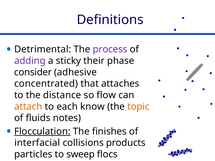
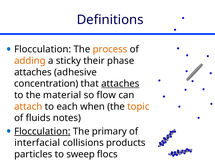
Detrimental: Detrimental -> Flocculation (43, 49)
process colour: purple -> orange (110, 49)
adding colour: purple -> orange (30, 61)
consider: consider -> attaches (33, 72)
concentrated: concentrated -> concentration (46, 84)
attaches underline: none -> present (120, 84)
distance: distance -> material (62, 95)
know: know -> when (93, 107)
finishes: finishes -> primary (109, 132)
